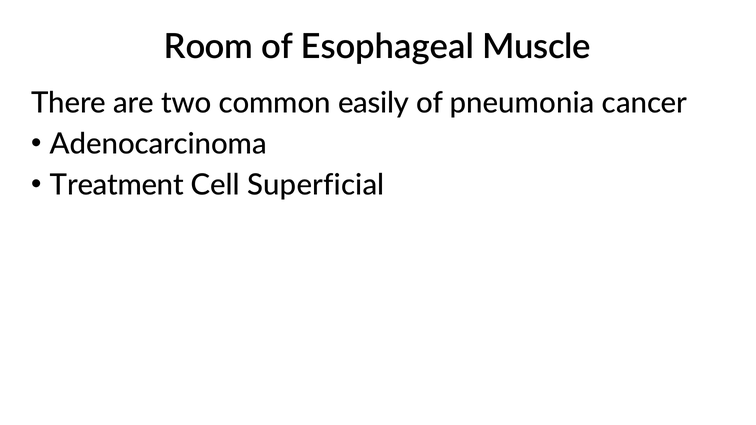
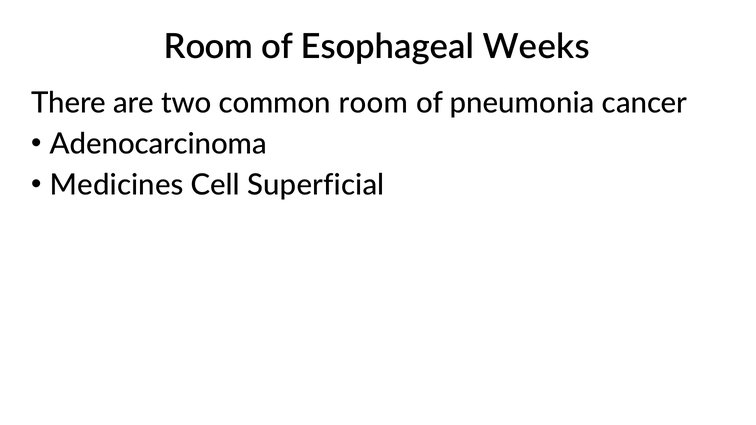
Muscle: Muscle -> Weeks (536, 47)
common easily: easily -> room (373, 103)
Treatment: Treatment -> Medicines (117, 185)
